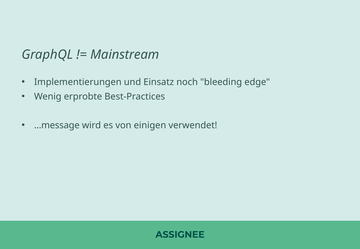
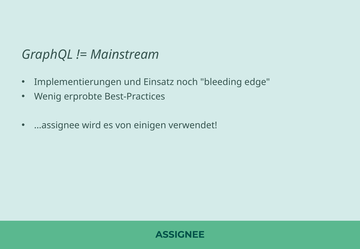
...message: ...message -> ...assignee (57, 125)
